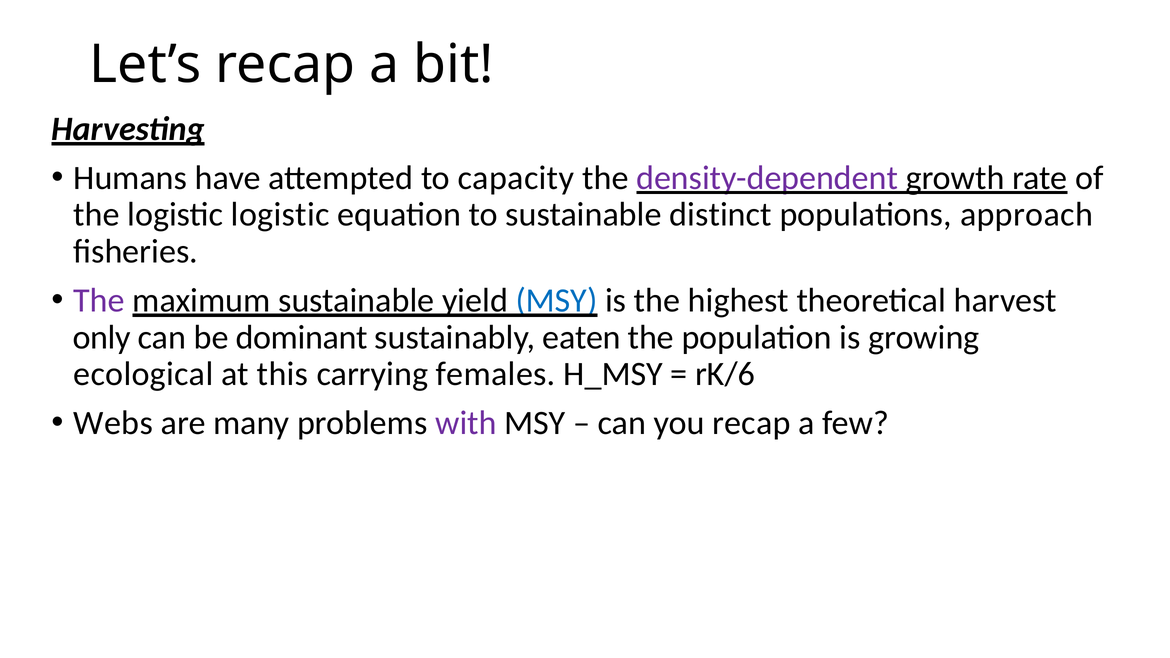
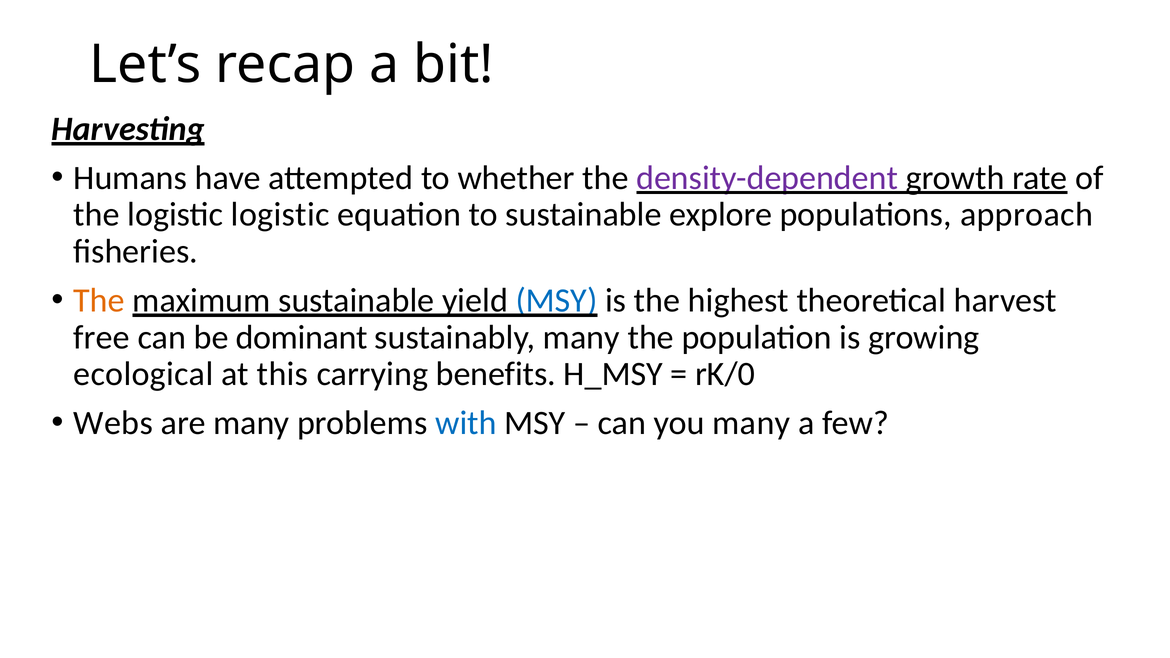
capacity: capacity -> whether (516, 178)
distinct: distinct -> explore (721, 215)
The colour: purple -> orange (99, 301)
only: only -> free (102, 337)
sustainably eaten: eaten -> many (581, 337)
females: females -> benefits (496, 374)
rK/6: rK/6 -> rK/0 (725, 374)
with colour: purple -> blue (466, 423)
you recap: recap -> many (751, 423)
